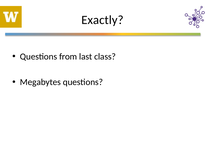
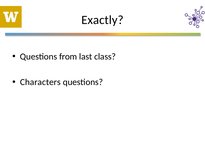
Megabytes: Megabytes -> Characters (40, 82)
